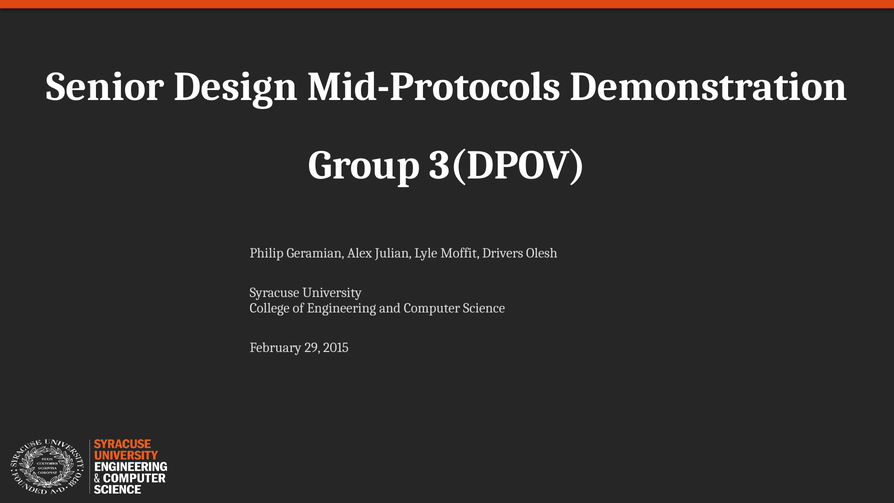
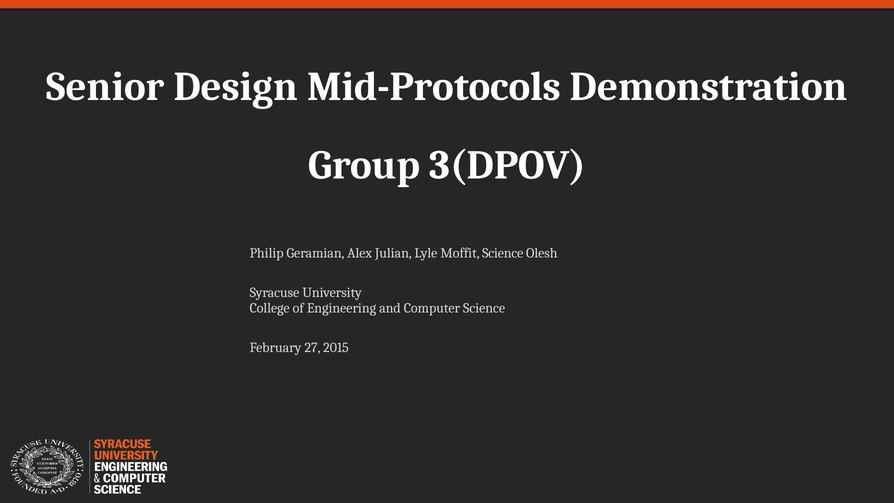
Moffit Drivers: Drivers -> Science (503, 253)
29: 29 -> 27 (313, 348)
